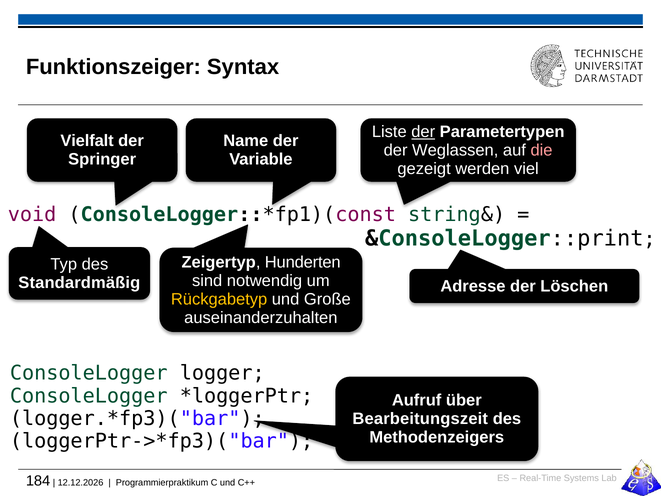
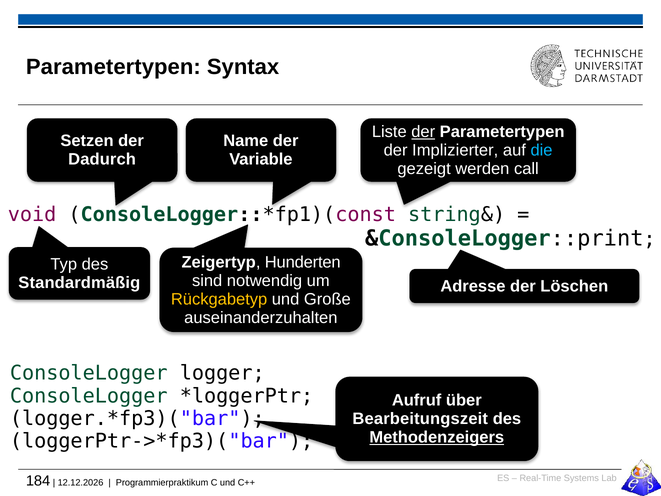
Funktionszeiger: Funktionszeiger -> Parametertypen (113, 67)
Vielfalt: Vielfalt -> Setzen (87, 141)
Weglassen: Weglassen -> Implizierter (455, 150)
die colour: pink -> light blue (542, 150)
Springer: Springer -> Dadurch (102, 159)
viel: viel -> call (526, 168)
Methodenzeigers underline: none -> present (437, 437)
